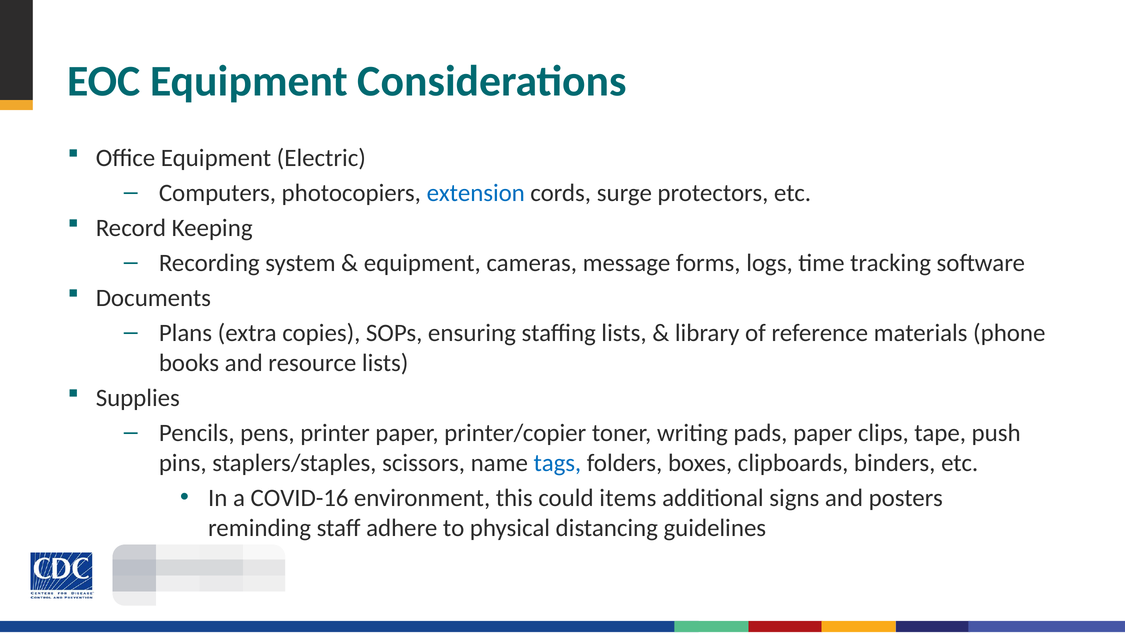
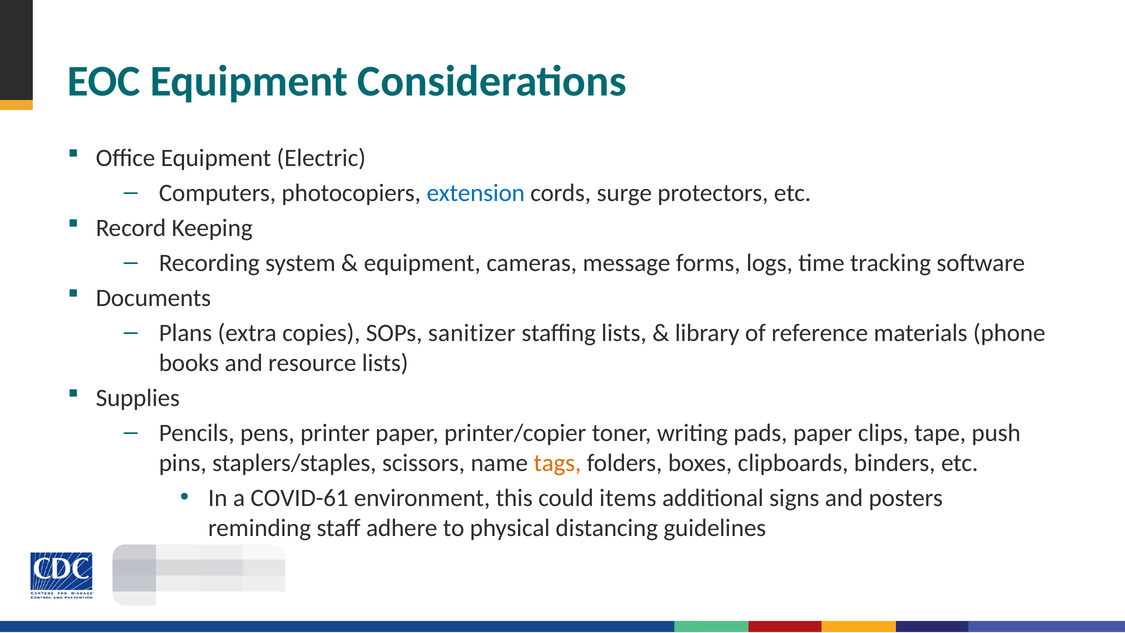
ensuring: ensuring -> sanitizer (472, 333)
tags colour: blue -> orange (557, 463)
COVID-16: COVID-16 -> COVID-61 (300, 498)
